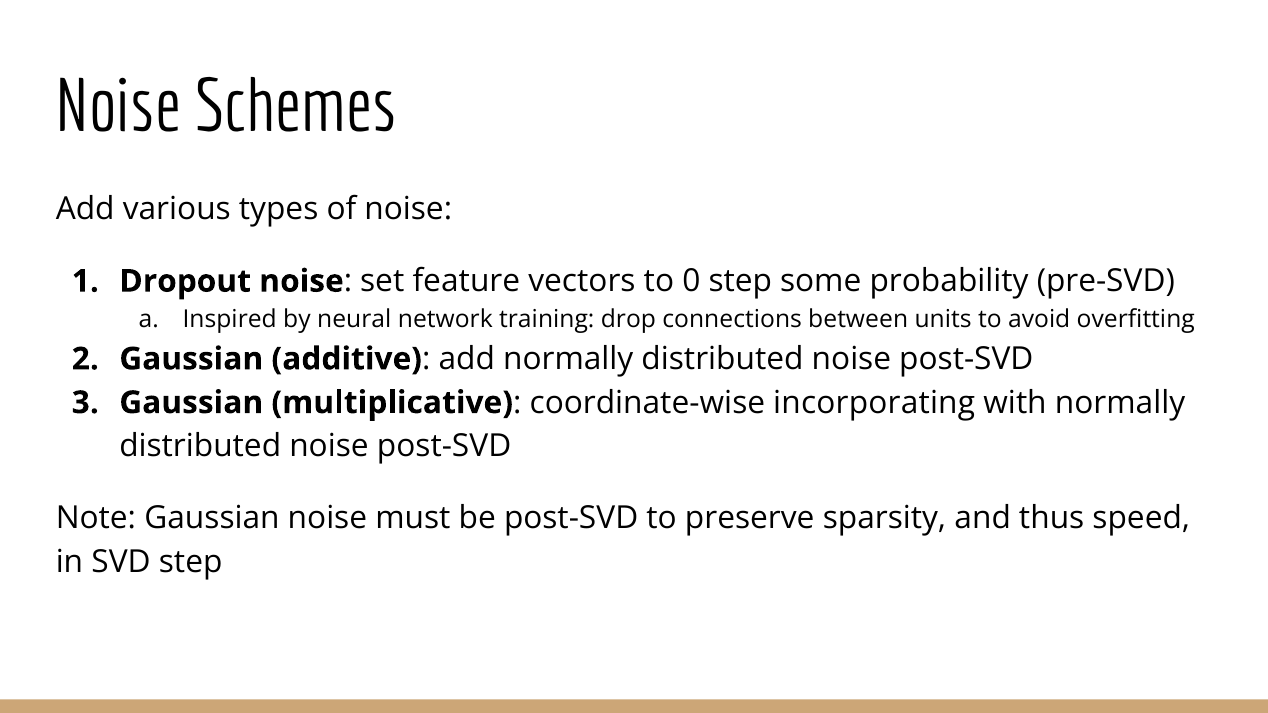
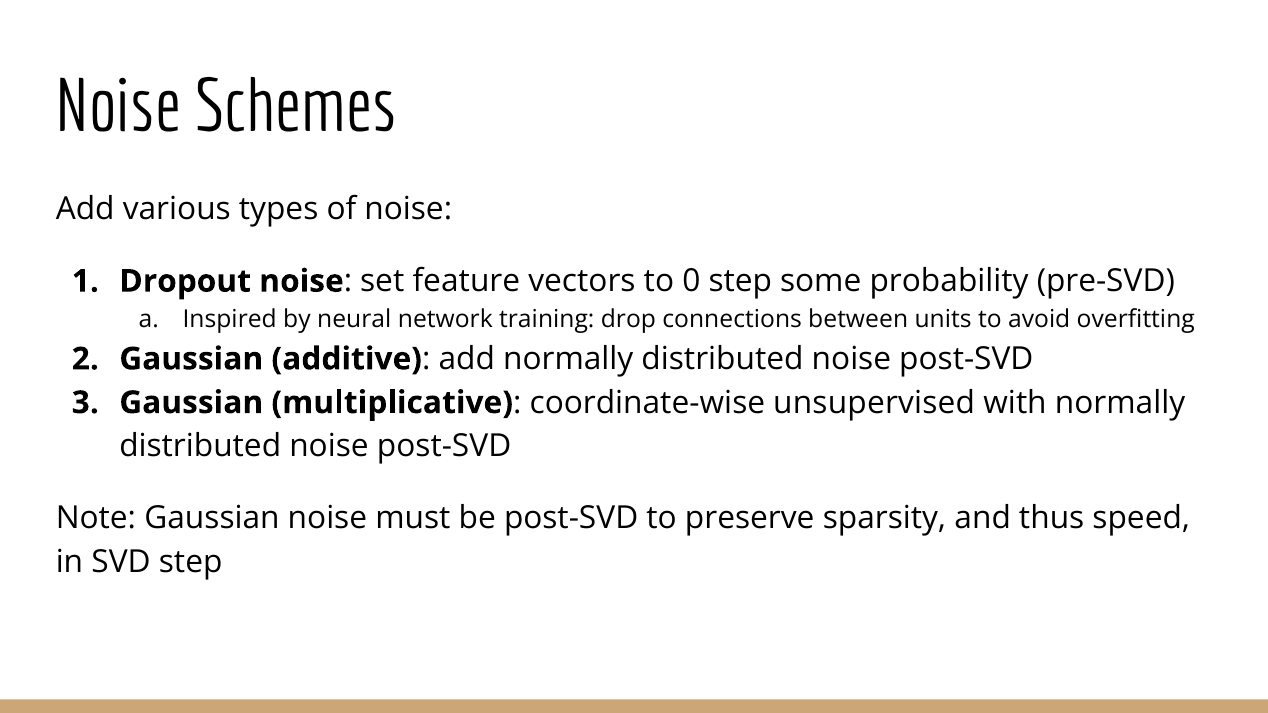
incorporating: incorporating -> unsupervised (874, 403)
